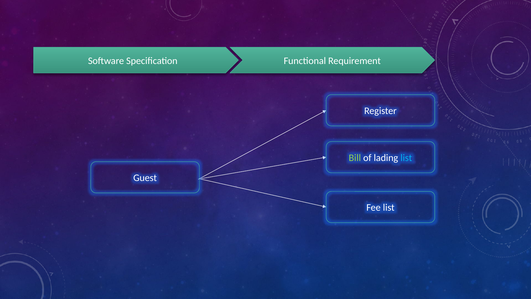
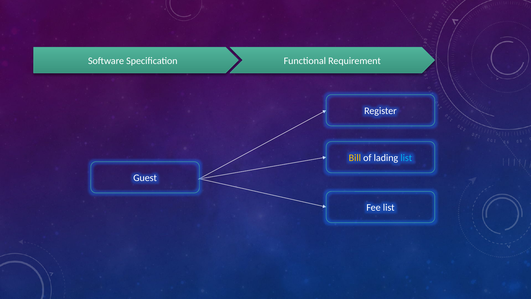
Bill colour: light green -> yellow (355, 158)
